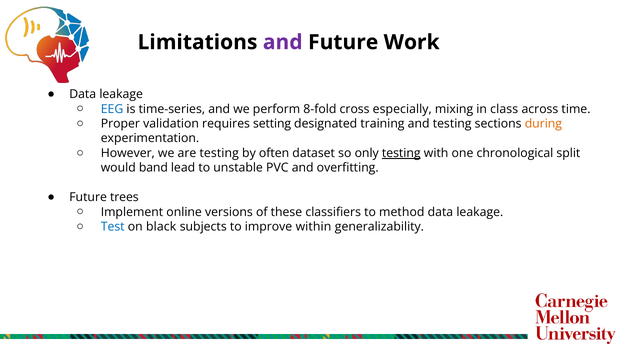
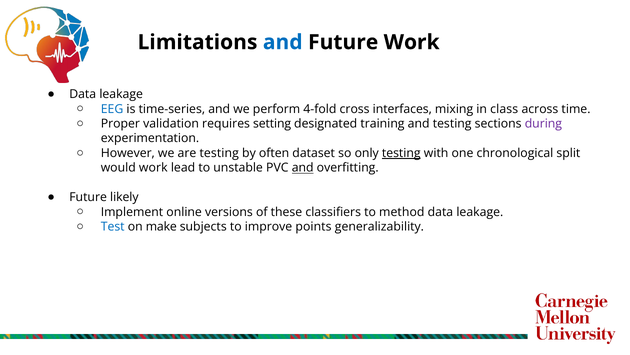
and colour: purple -> blue (283, 42)
8-fold: 8-fold -> 4-fold (320, 109)
especially: especially -> interfaces (402, 109)
during colour: orange -> purple (543, 123)
would band: band -> work (153, 168)
and underline: none -> present (303, 168)
trees: trees -> likely (124, 197)
black: black -> make (161, 226)
within: within -> points (313, 226)
